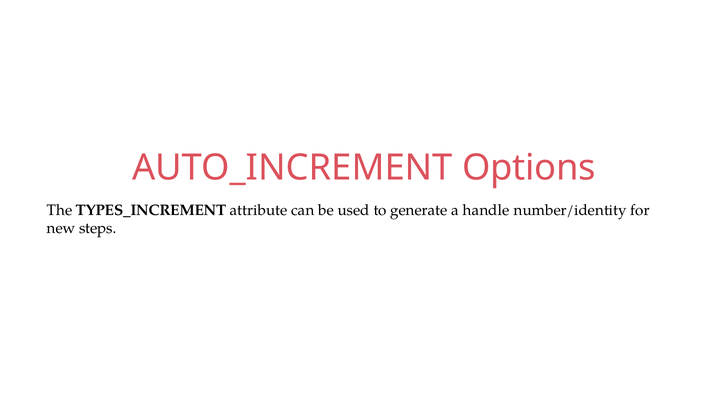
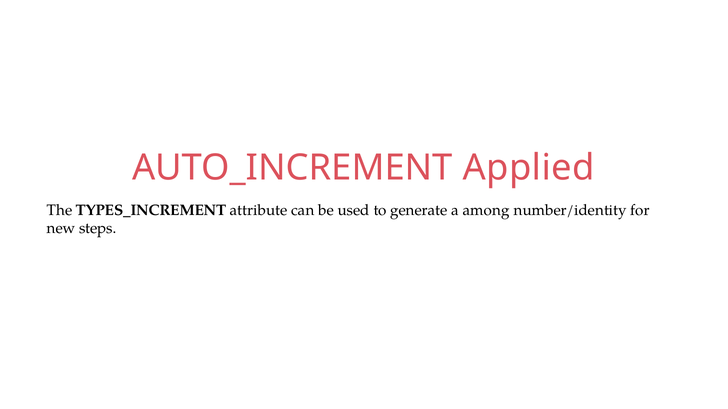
Options: Options -> Applied (529, 168)
handle: handle -> among (486, 210)
